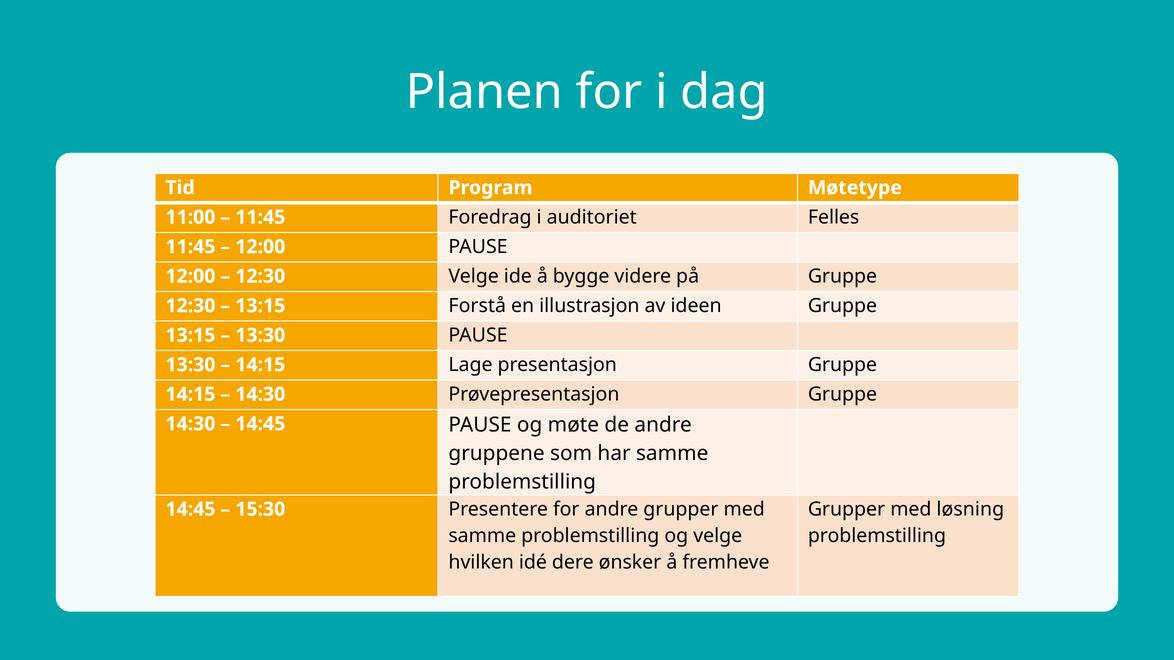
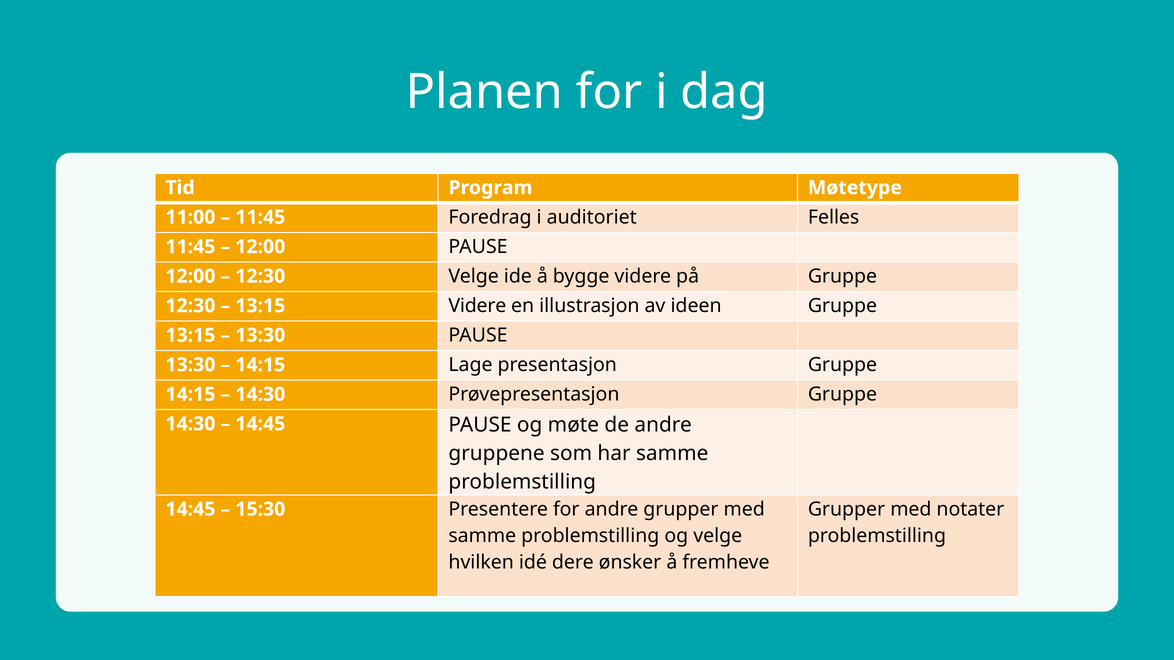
13:15 Forstå: Forstå -> Videre (477, 306)
løsning: løsning -> notater (970, 510)
